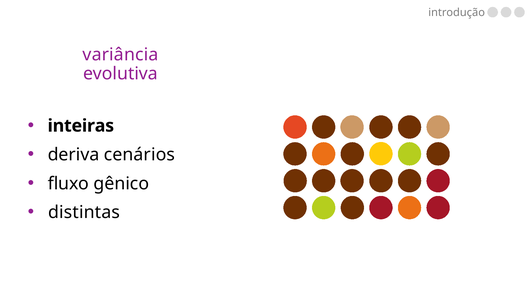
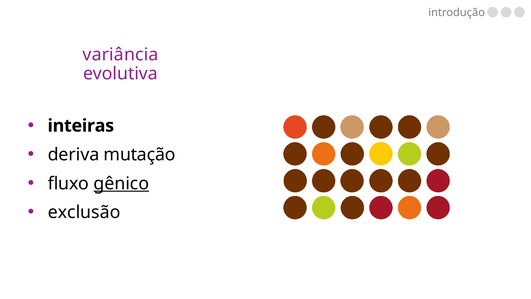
cenários: cenários -> mutação (140, 154)
gênico underline: none -> present (121, 183)
distintas: distintas -> exclusão (84, 212)
